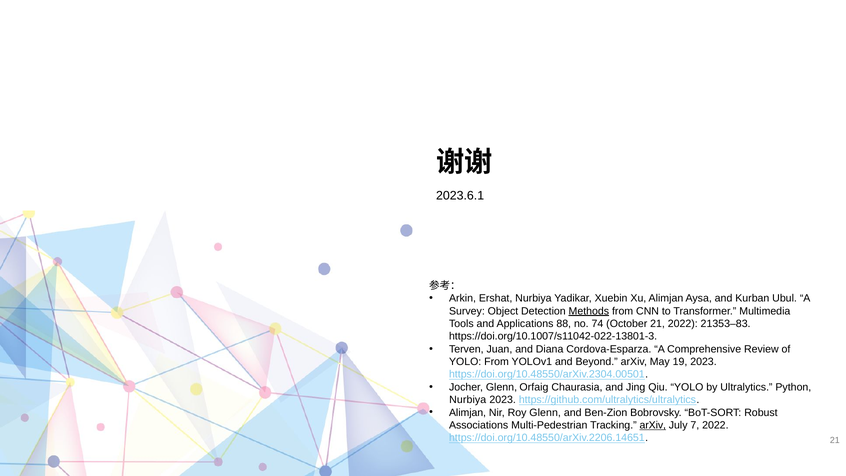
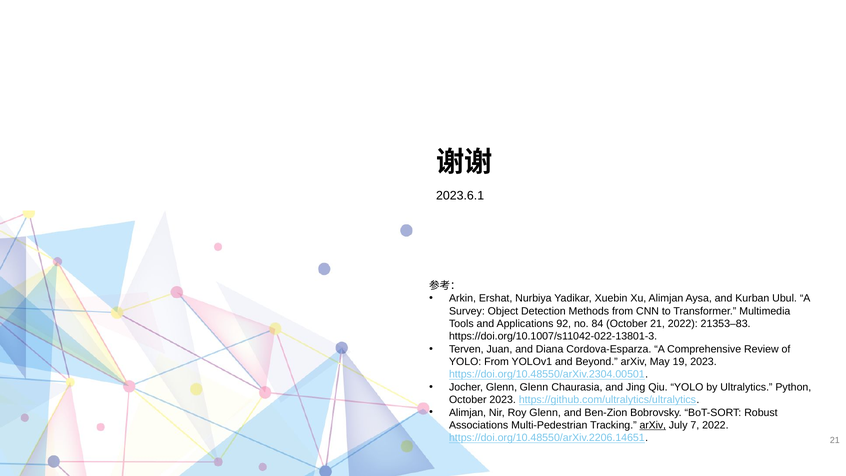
Methods underline: present -> none (589, 311)
88: 88 -> 92 (564, 324)
74: 74 -> 84 (597, 324)
Glenn Orfaig: Orfaig -> Glenn (534, 387)
Nurbiya: Nurbiya -> October (468, 400)
